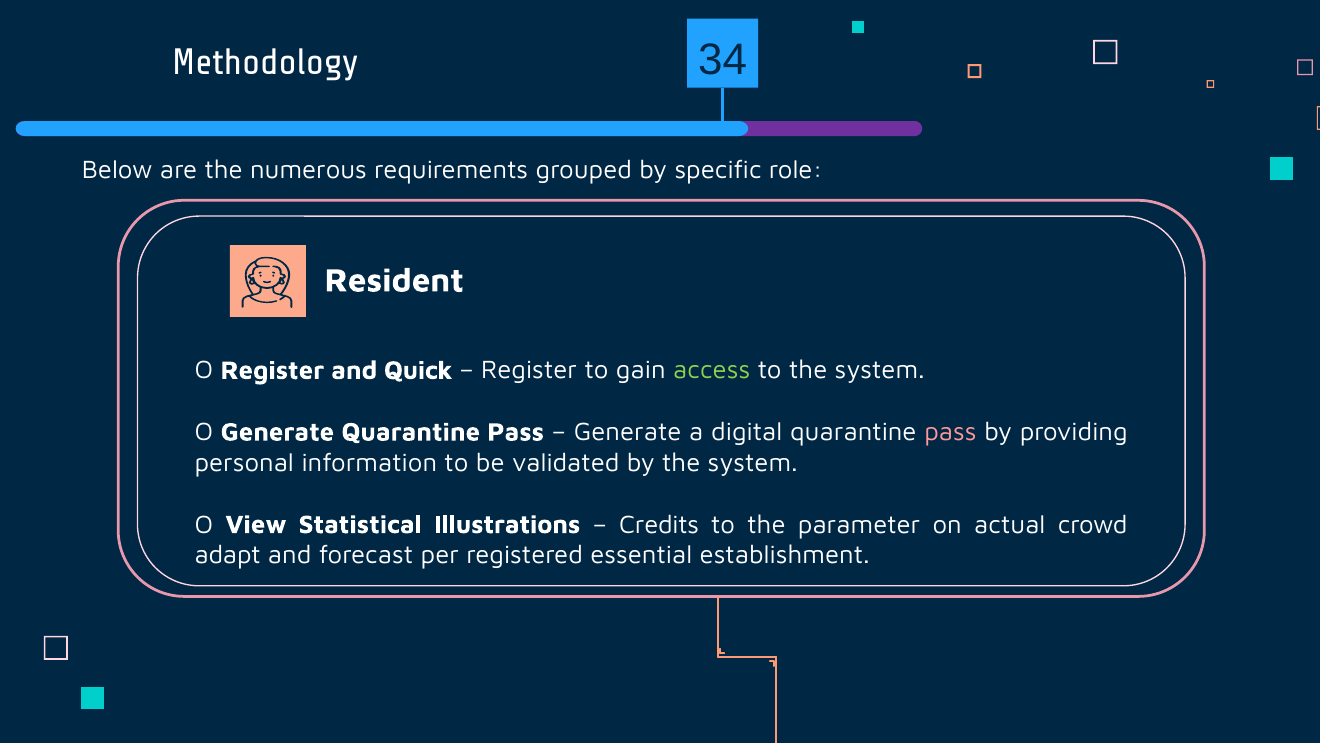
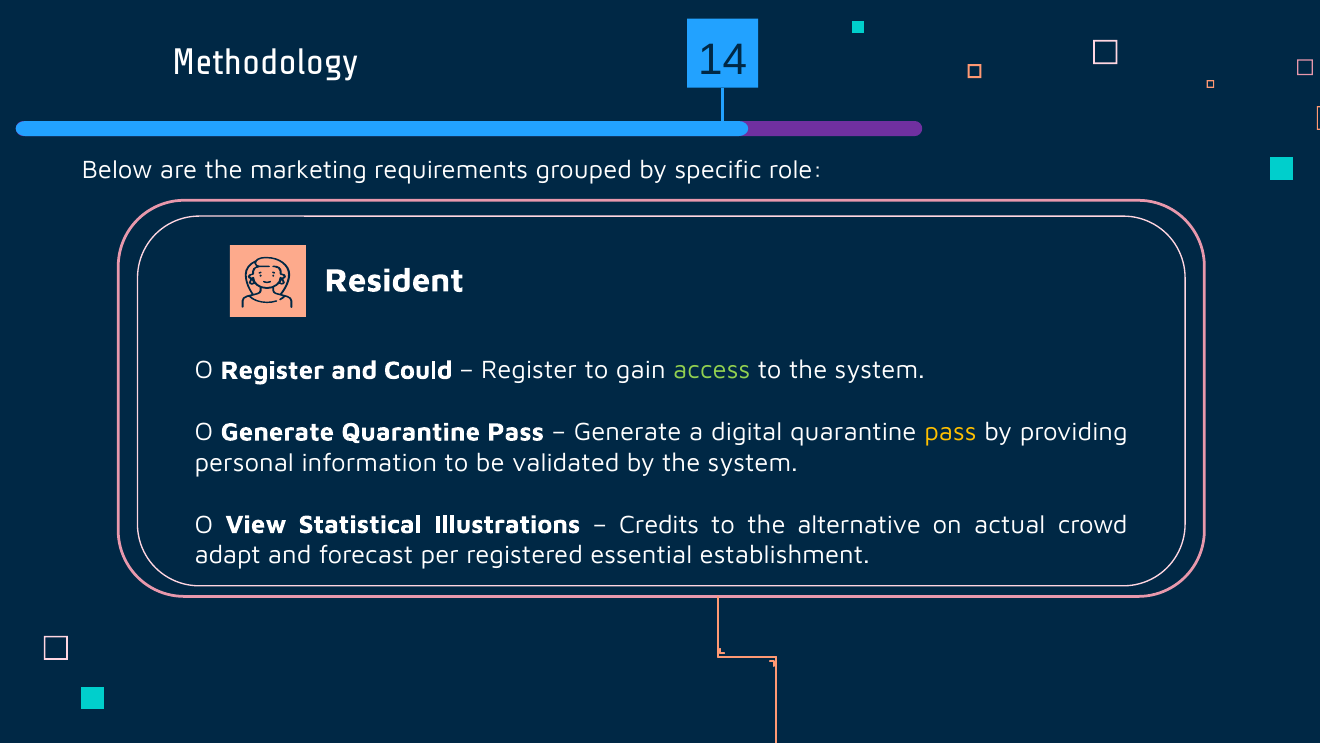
34: 34 -> 14 (723, 59)
numerous: numerous -> marketing (309, 170)
Quick: Quick -> Could (418, 370)
pass colour: pink -> yellow (950, 432)
parameter: parameter -> alternative (859, 524)
